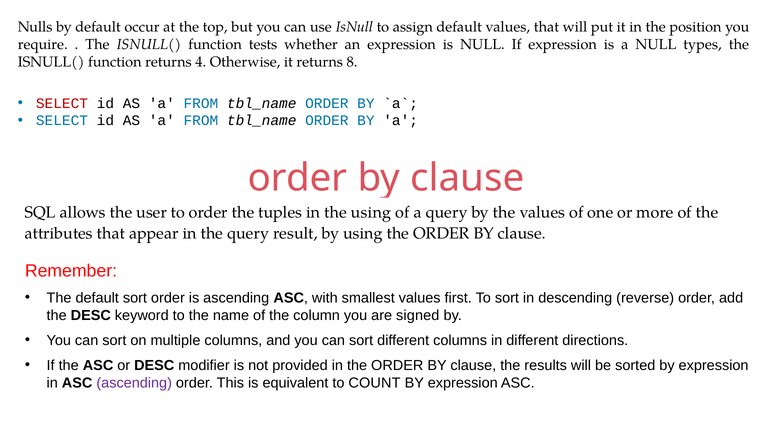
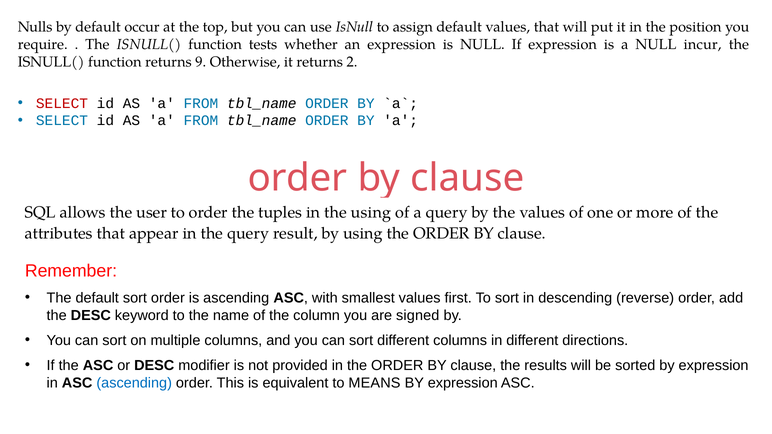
types: types -> incur (702, 44)
4: 4 -> 9 (201, 62)
8: 8 -> 2 (352, 62)
ascending colour: purple -> blue (134, 383)
COUNT: COUNT -> MEANS (374, 383)
